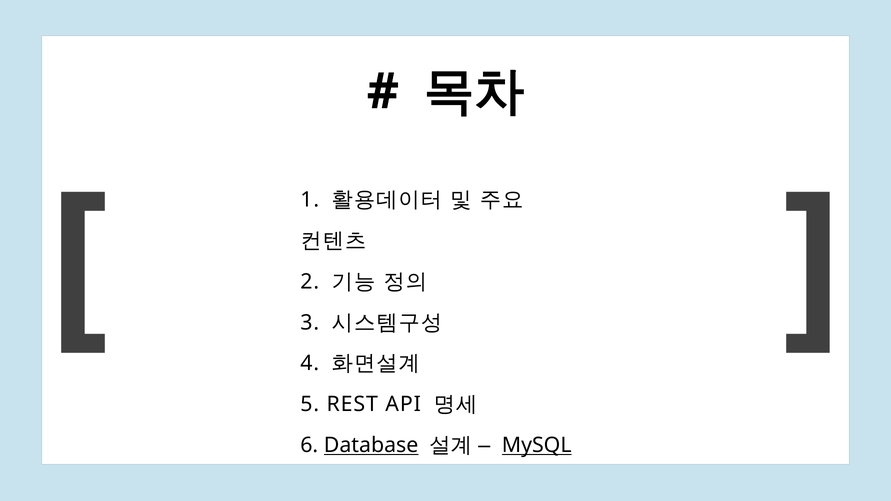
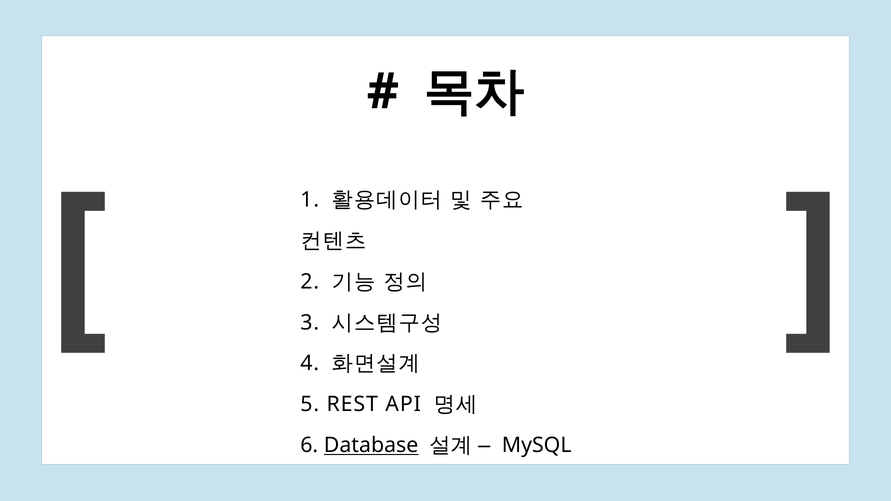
MySQL underline: present -> none (537, 445)
